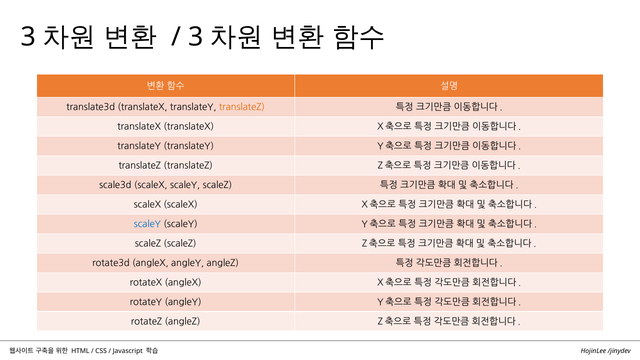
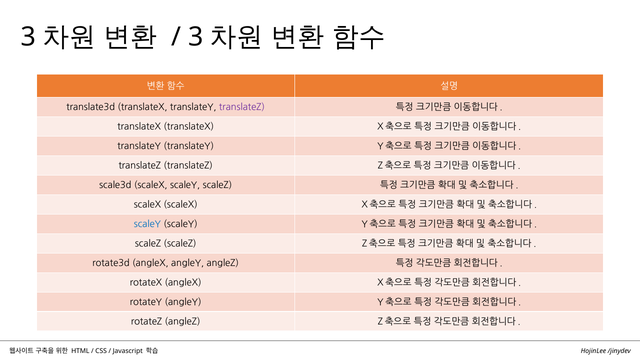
translateZ colour: orange -> purple (242, 107)
